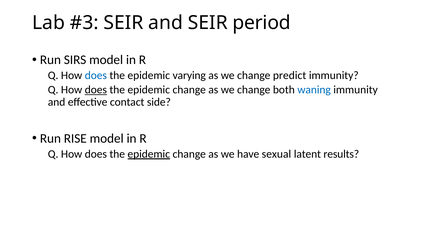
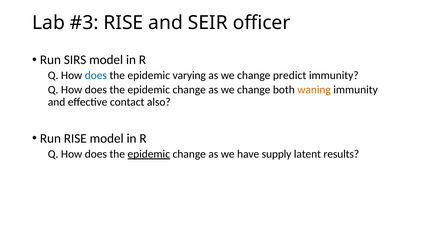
SEIR: SEIR -> RISE (123, 23)
period: period -> officer (262, 23)
does underline: present -> none (96, 90)
waning colour: blue -> orange (314, 90)
side: side -> also (159, 102)
sexual: sexual -> supply (277, 154)
